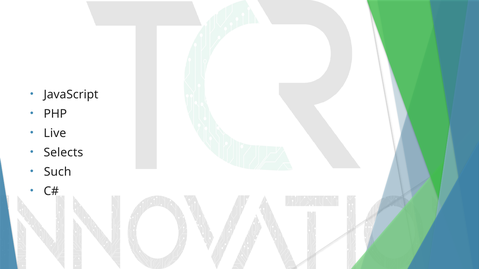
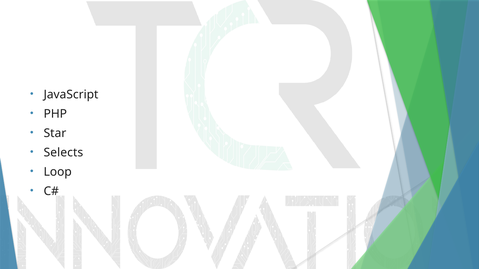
Live: Live -> Star (55, 133)
Such: Such -> Loop (58, 172)
